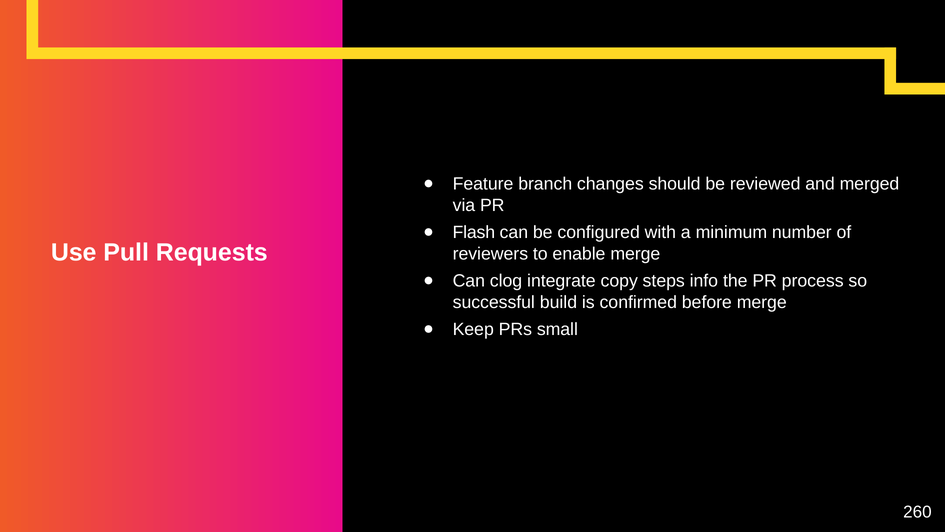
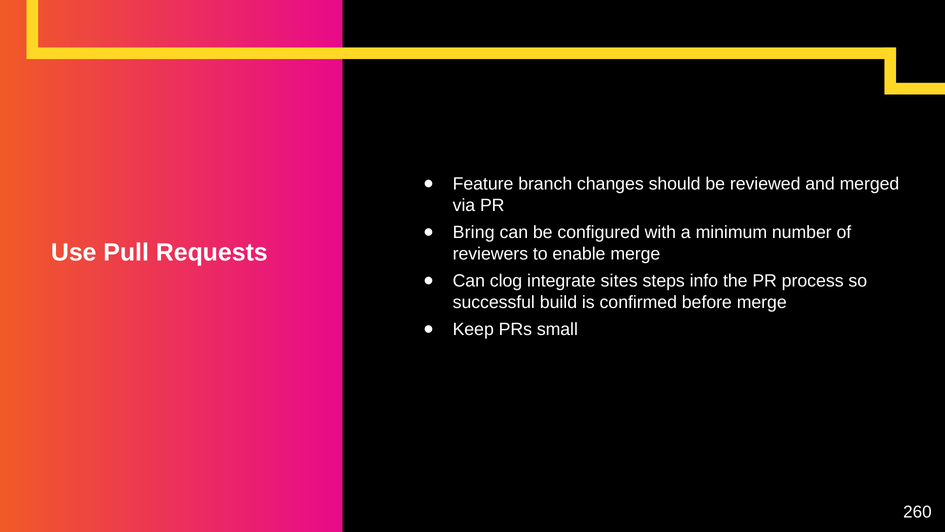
Flash: Flash -> Bring (474, 232)
copy: copy -> sites (619, 281)
